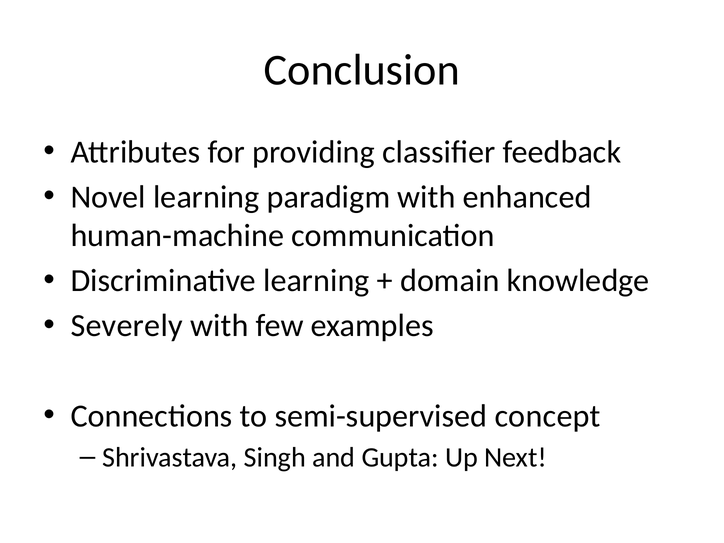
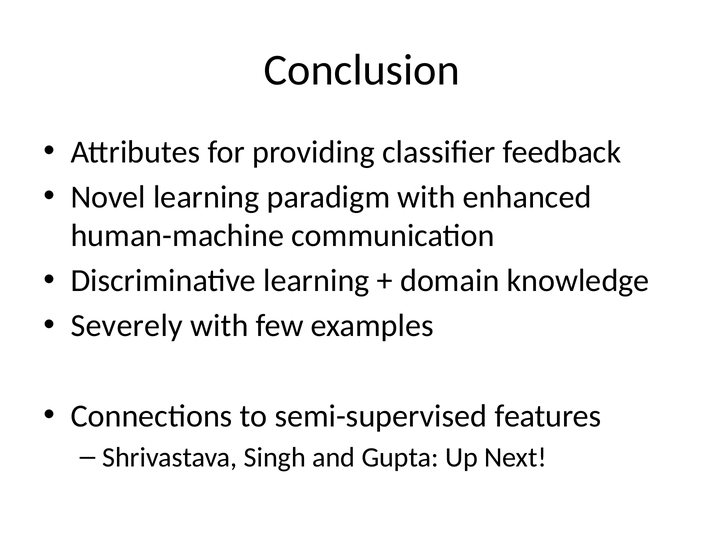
concept: concept -> features (548, 416)
